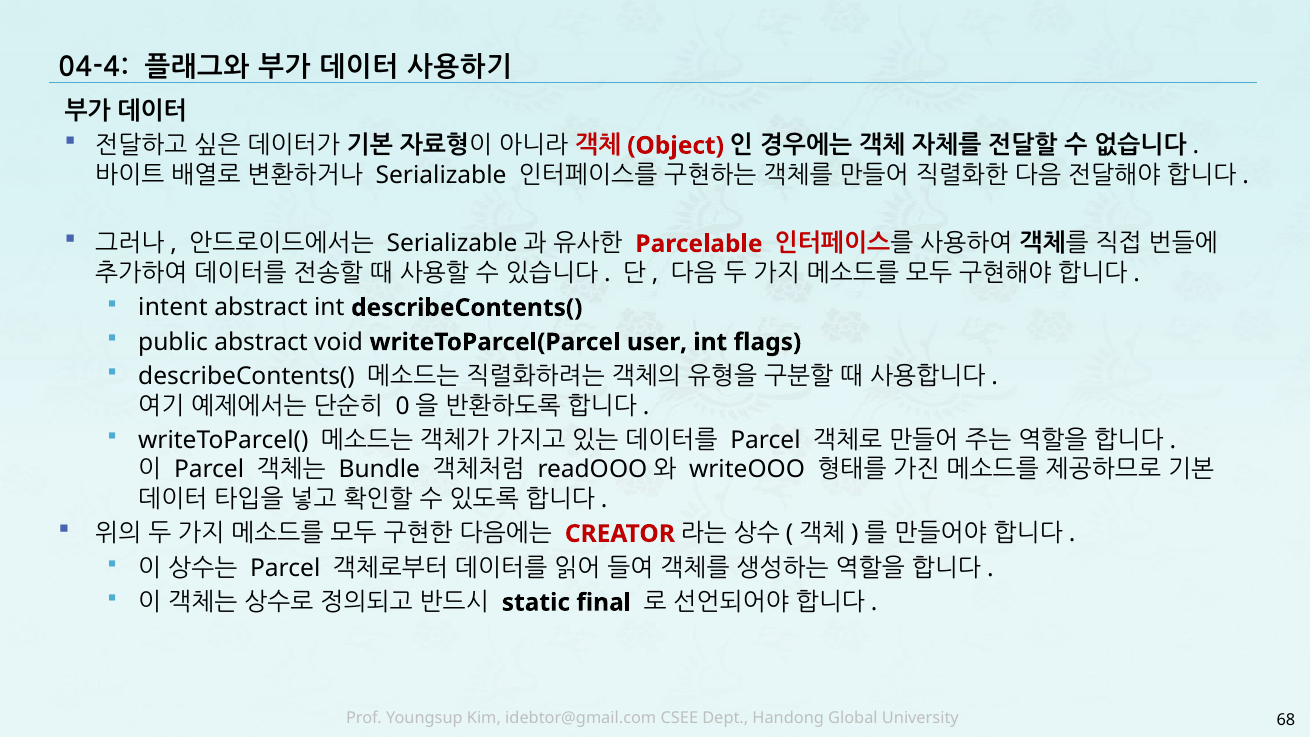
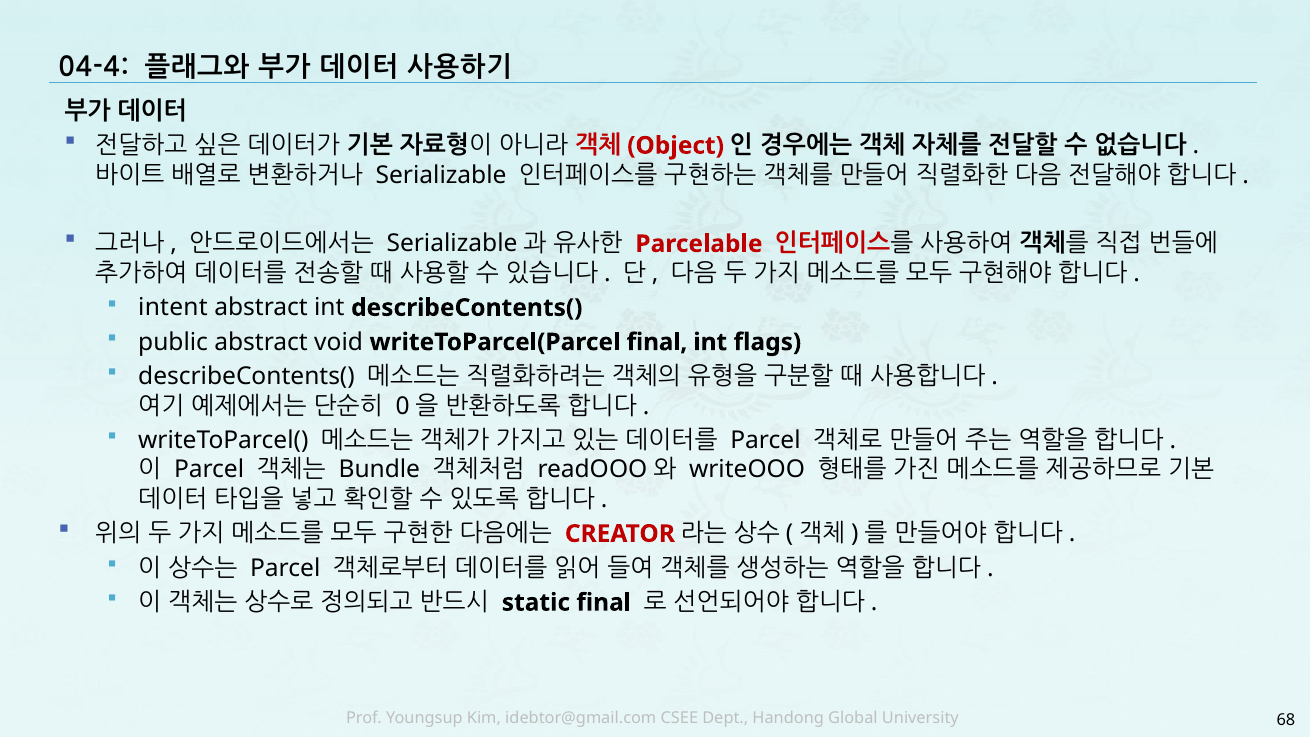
writeToParcel(Parcel user: user -> final (657, 342)
